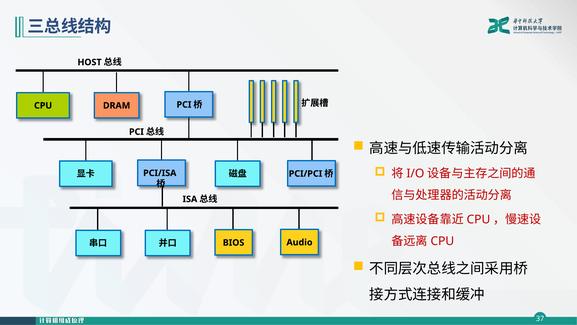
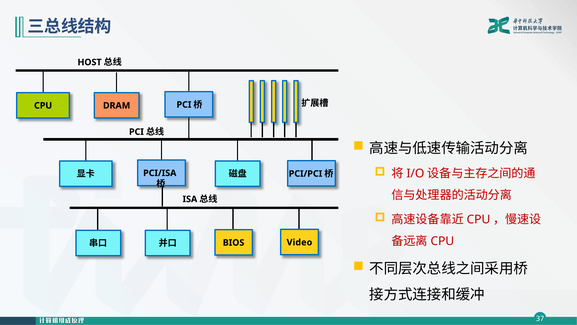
Audio: Audio -> Video (299, 242)
